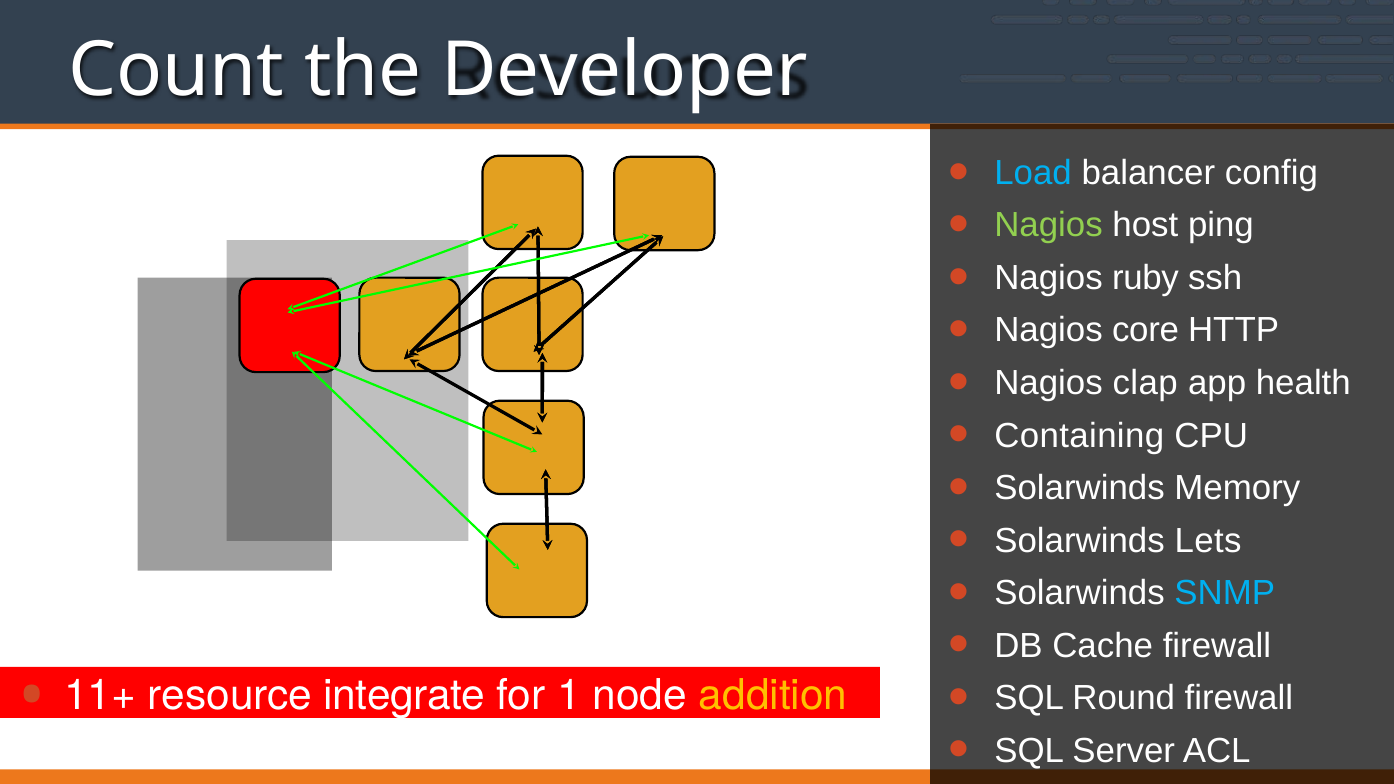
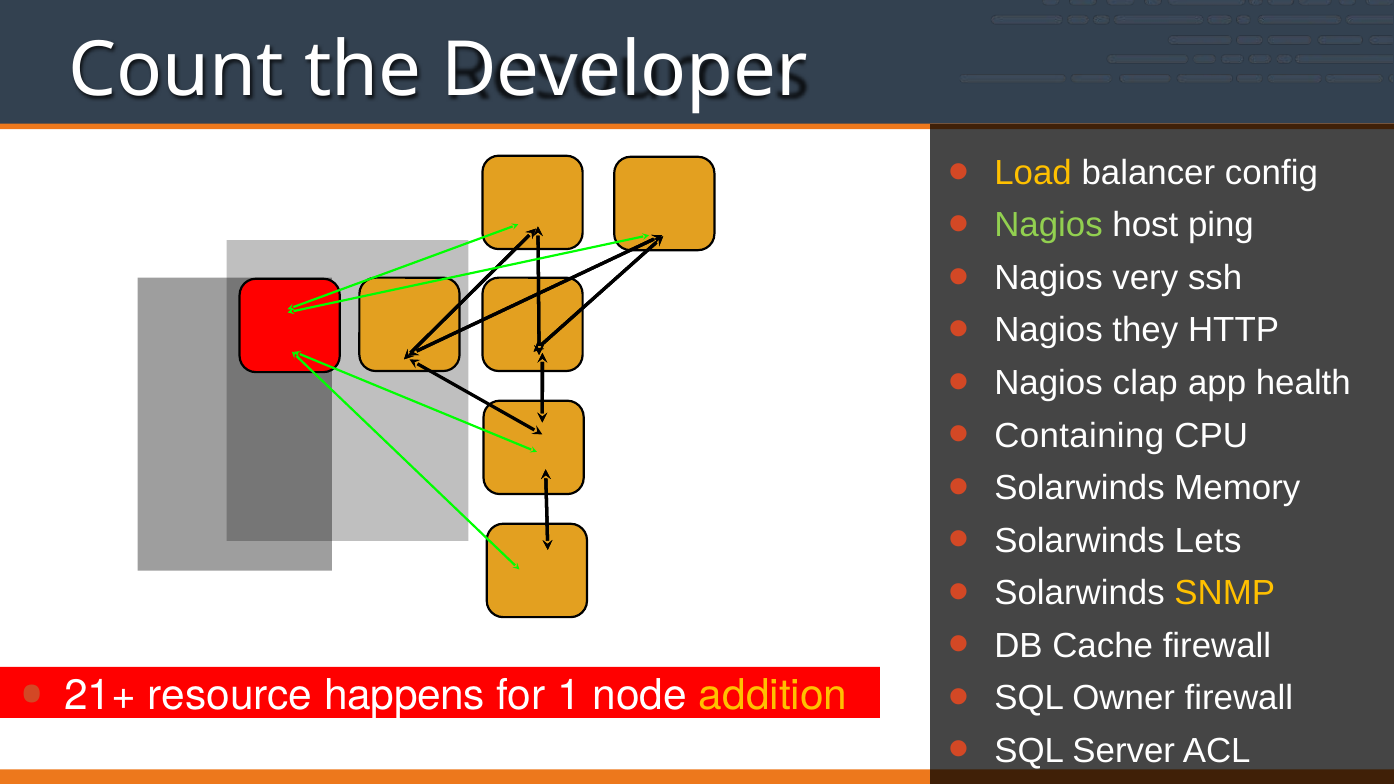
Load colour: light blue -> yellow (1033, 173)
ruby: ruby -> very (1145, 278)
core: core -> they (1145, 331)
SNMP colour: light blue -> yellow (1225, 593)
Round: Round -> Owner (1124, 698)
11+: 11+ -> 21+ (100, 695)
integrate: integrate -> happens (405, 695)
